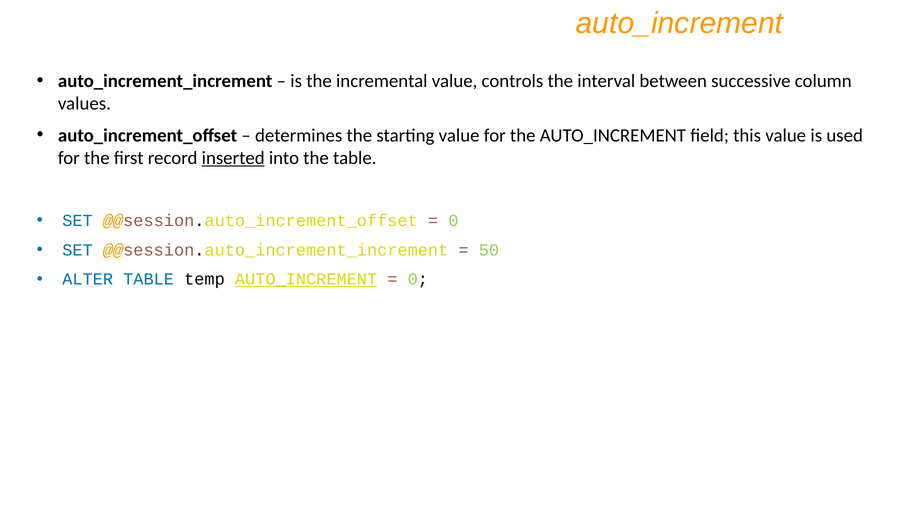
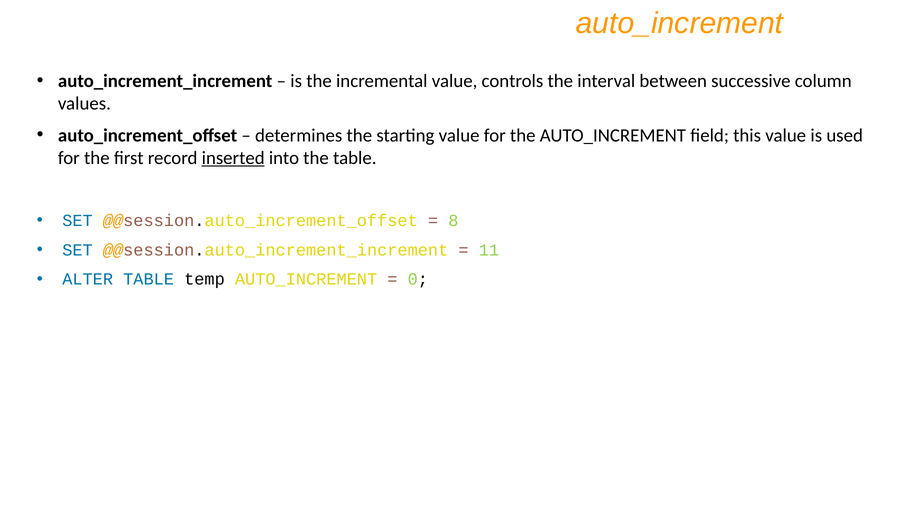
0: 0 -> 8 (453, 221)
50: 50 -> 11 (489, 250)
AUTO_INCREMENT underline: present -> none (306, 279)
